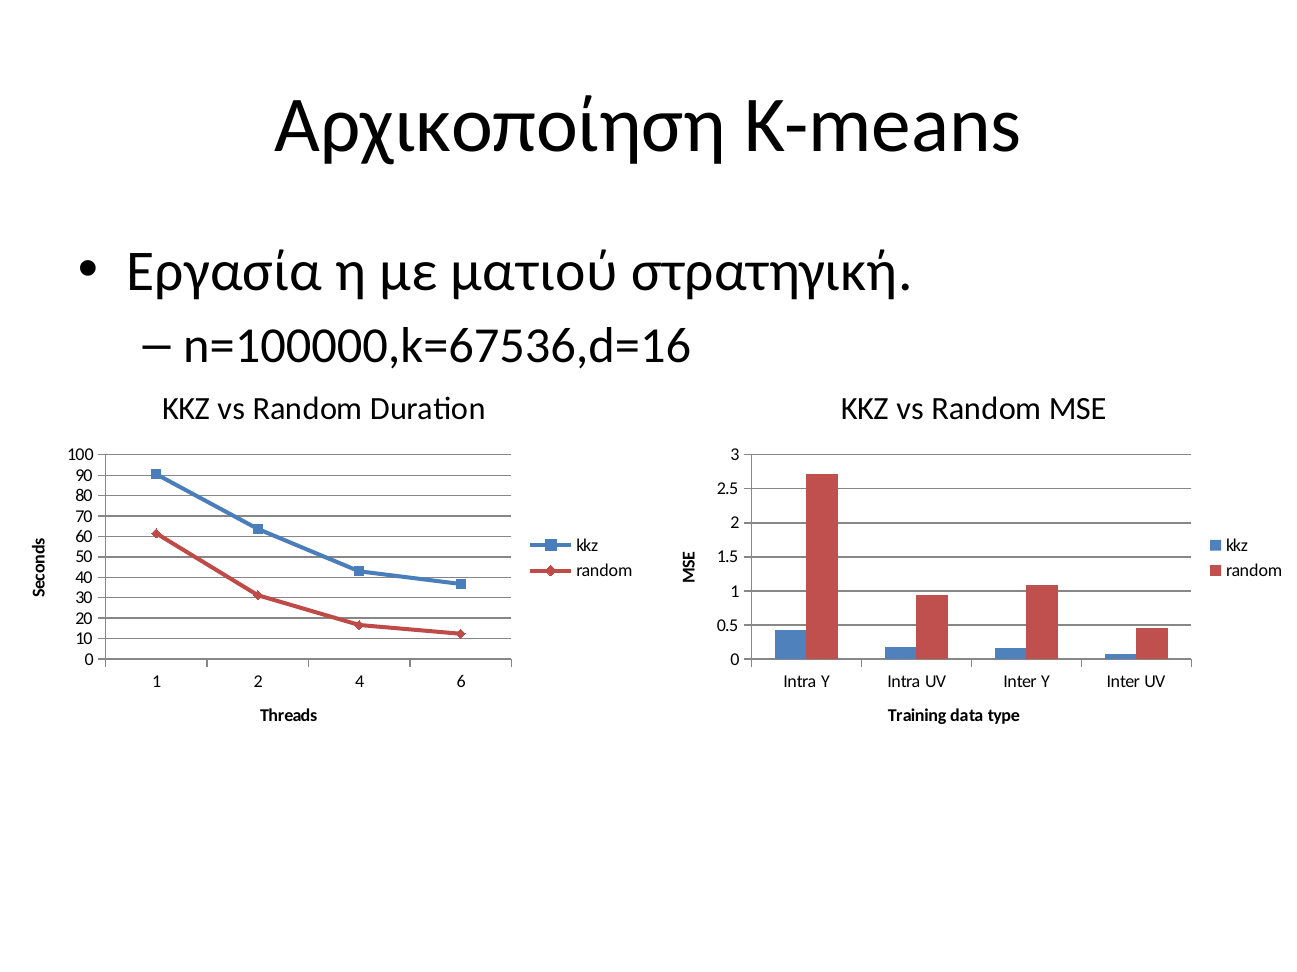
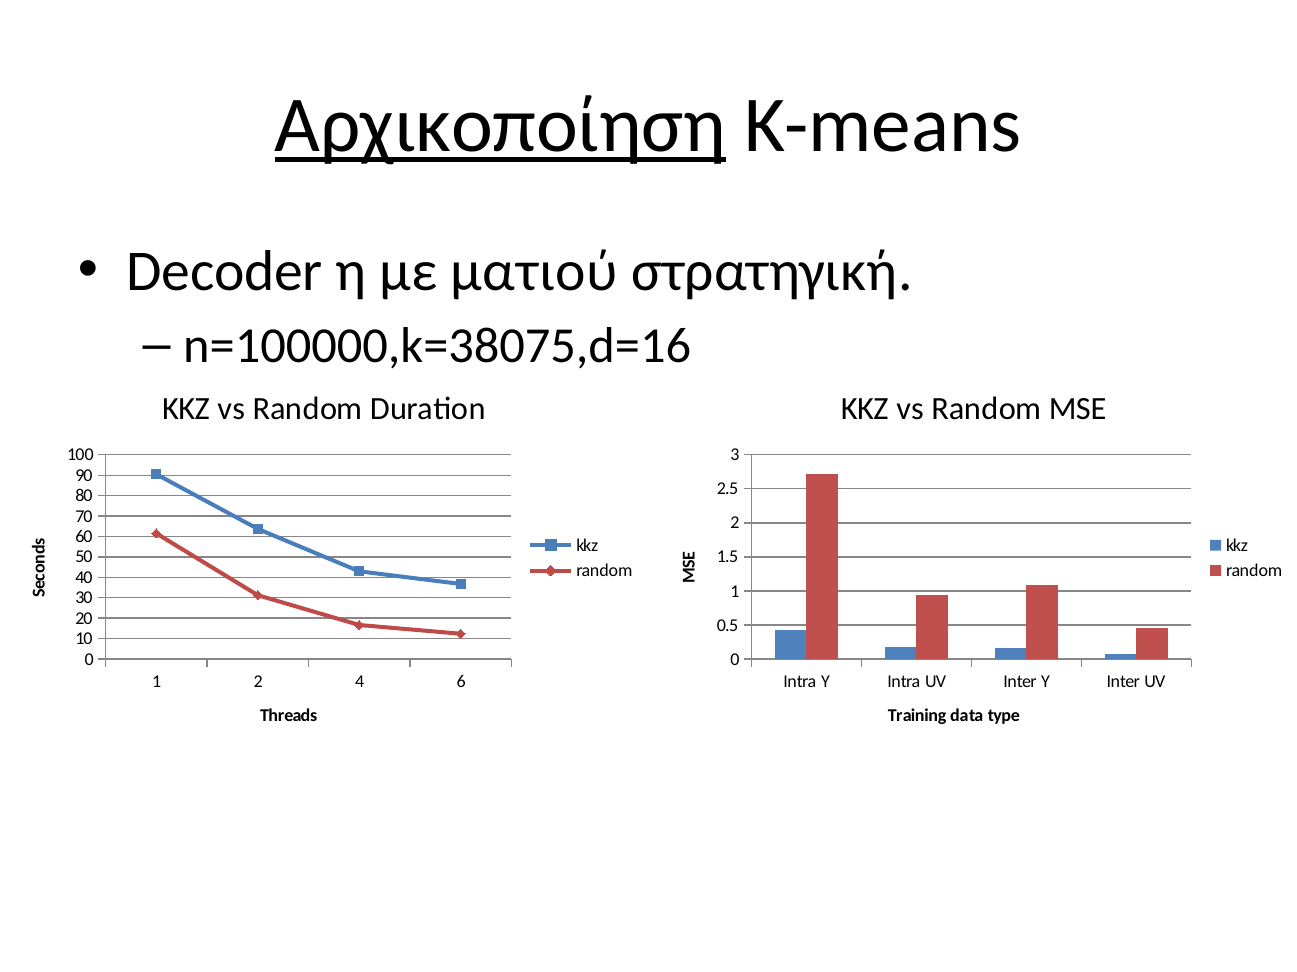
Αρχικοποίηση underline: none -> present (501, 126)
Εργασία: Εργασία -> Decoder (225, 272)
n=100000,k=67536,d=16: n=100000,k=67536,d=16 -> n=100000,k=38075,d=16 (437, 347)
